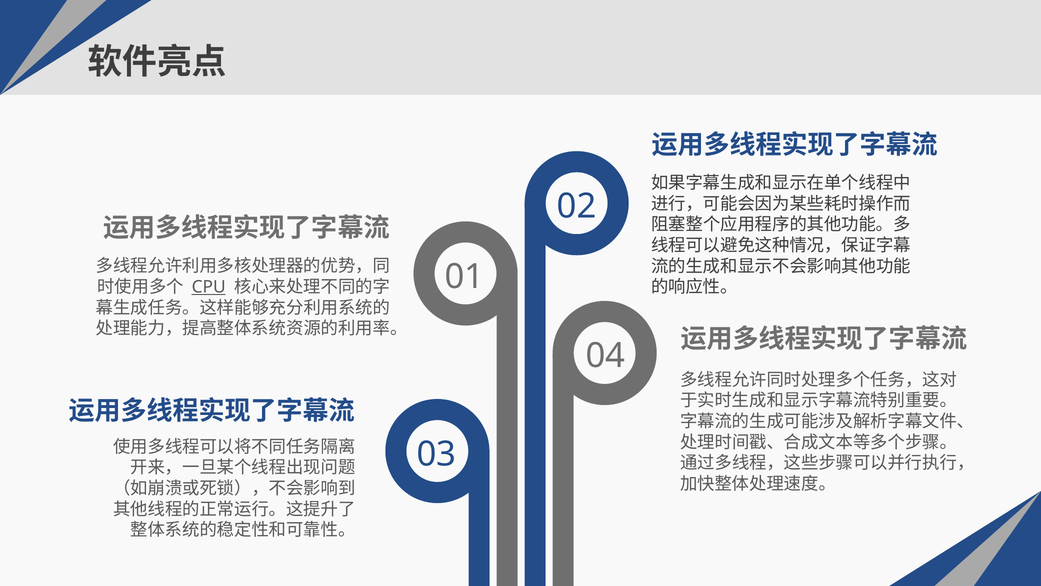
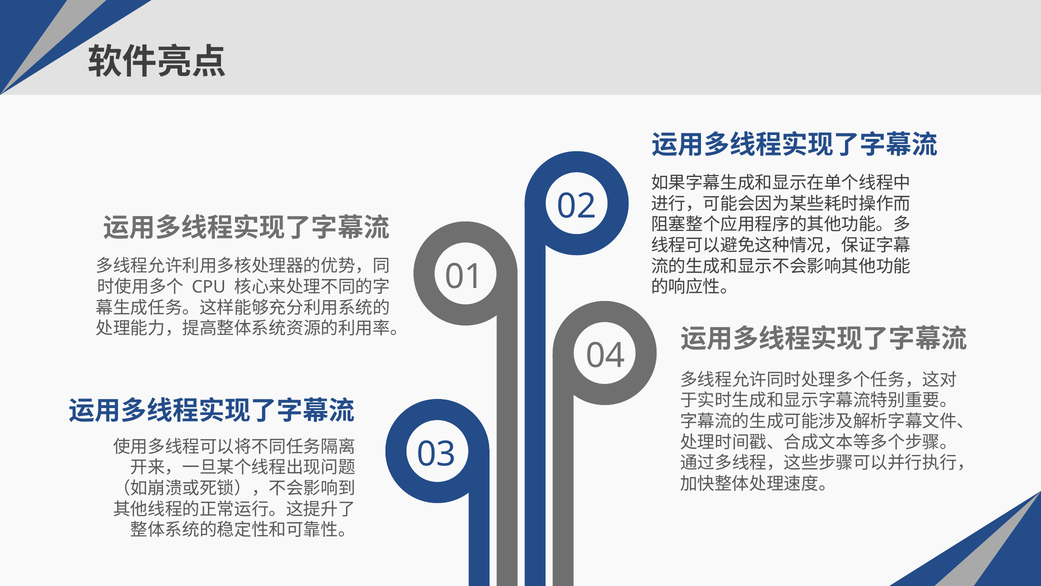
CPU underline: present -> none (209, 287)
